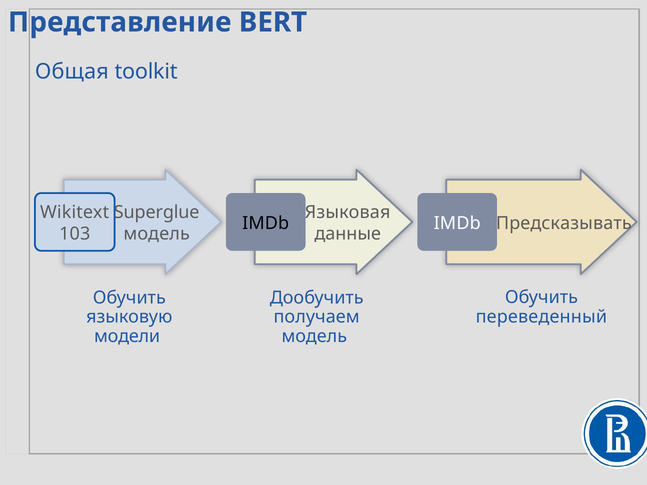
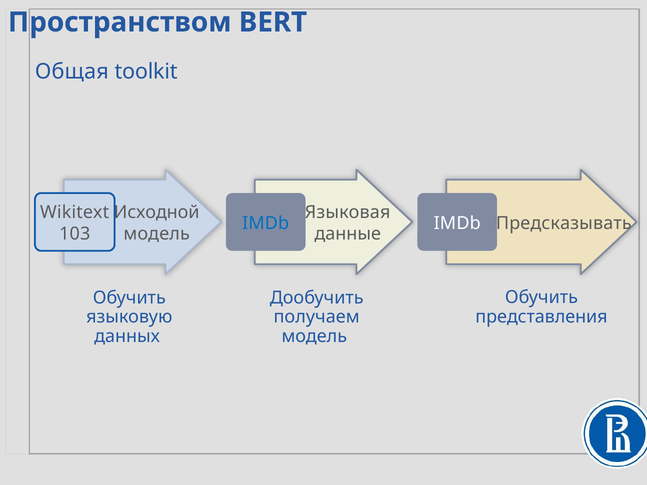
Представление: Представление -> Пространством (120, 22)
Superglue: Superglue -> Исходной (157, 213)
IMDb colour: black -> blue (266, 223)
переведенный: переведенный -> представления (541, 317)
модели: модели -> данных (127, 337)
